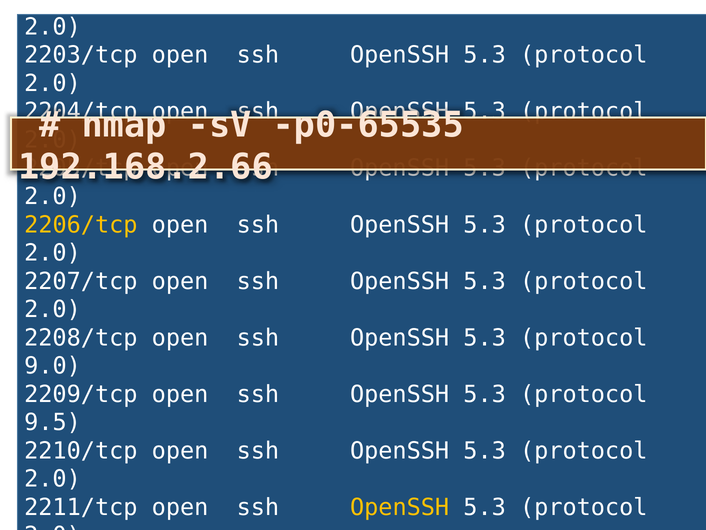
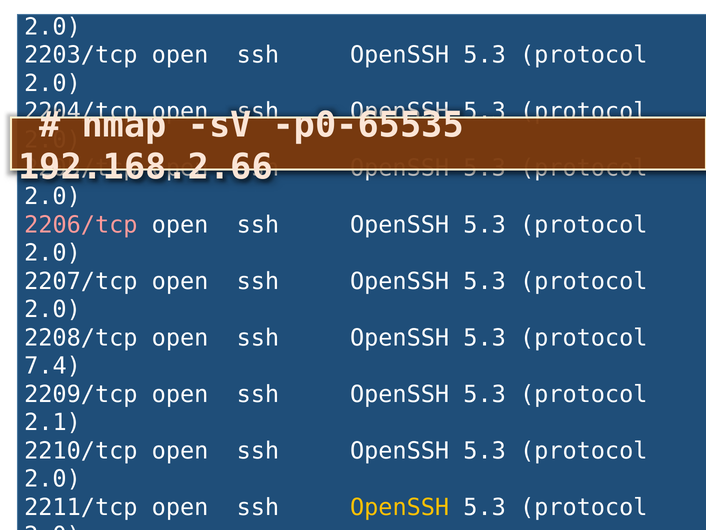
2206/tcp colour: yellow -> pink (81, 225)
9.0: 9.0 -> 7.4 (53, 366)
9.5: 9.5 -> 2.1 (53, 422)
